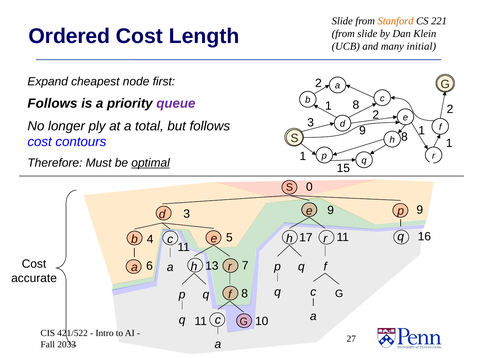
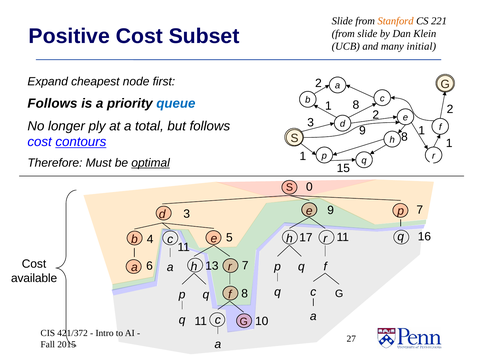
Ordered: Ordered -> Positive (69, 36)
Length: Length -> Subset (204, 36)
queue colour: purple -> blue (176, 103)
contours underline: none -> present (81, 142)
9 9: 9 -> 7 (420, 210)
accurate: accurate -> available (34, 278)
421/522: 421/522 -> 421/372 (73, 333)
2033: 2033 -> 2015 (67, 344)
